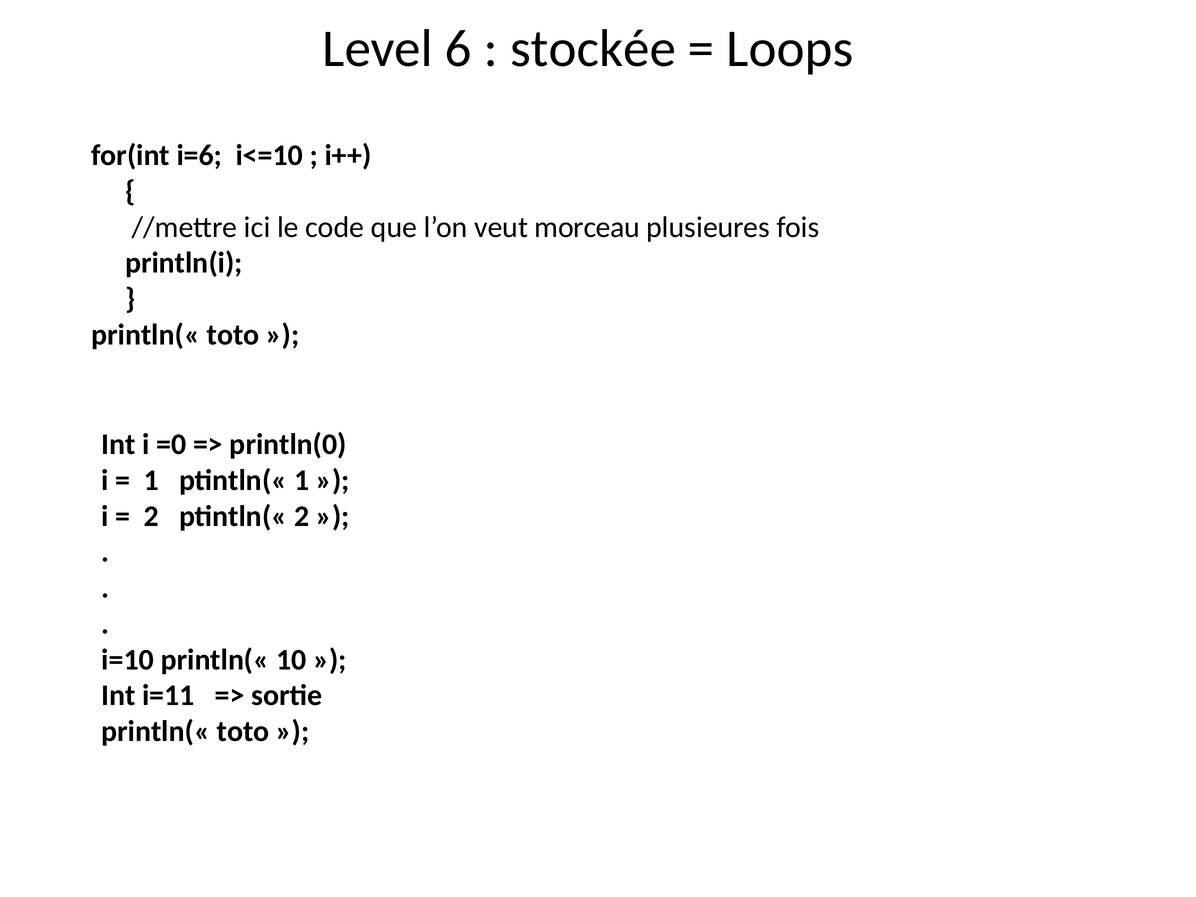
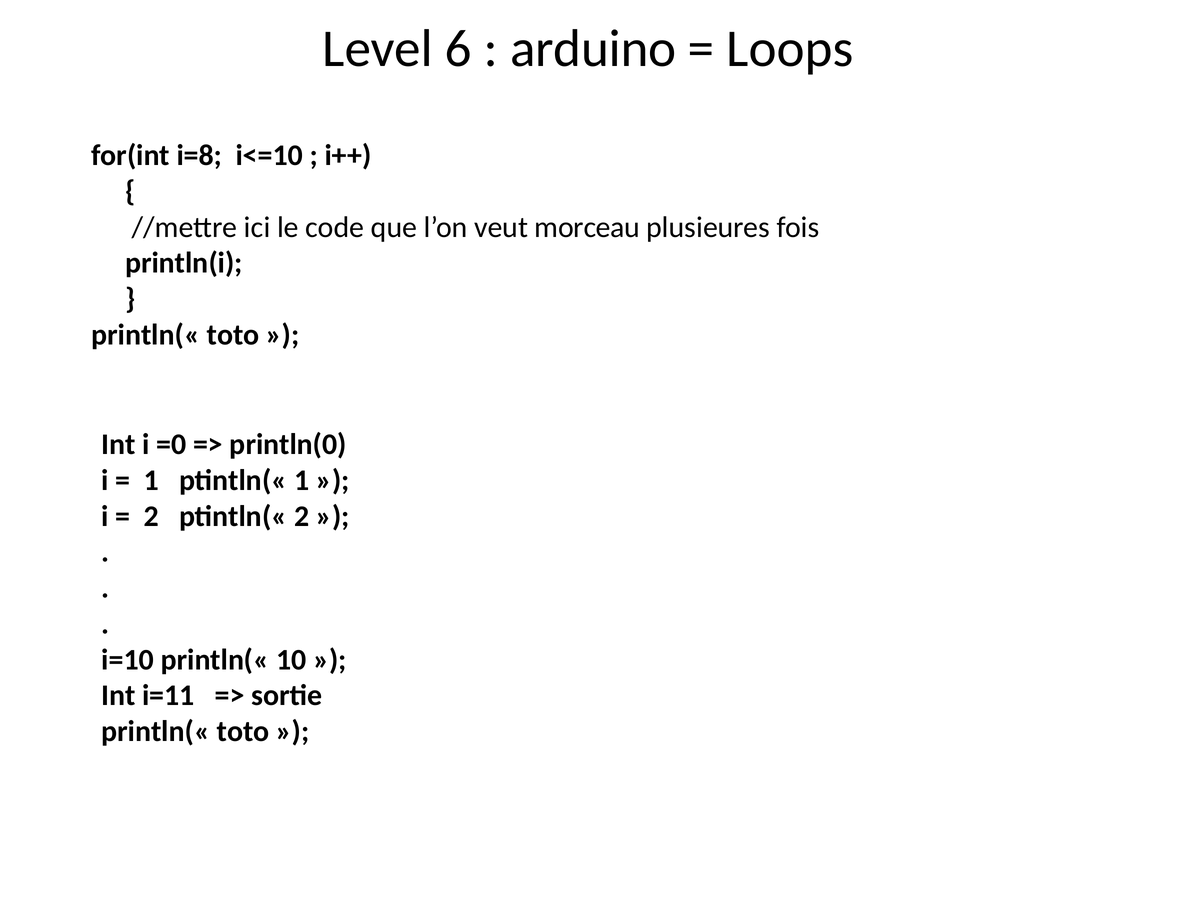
stockée: stockée -> arduino (593, 49)
i=6: i=6 -> i=8 (199, 155)
